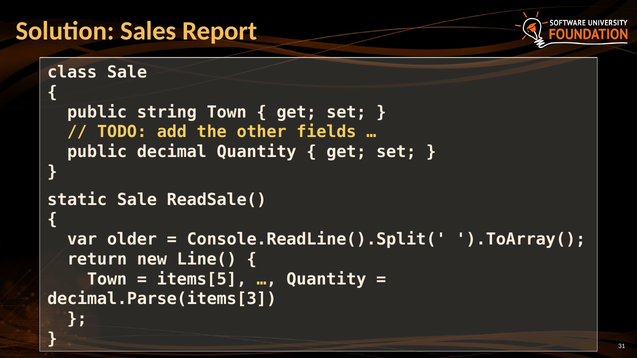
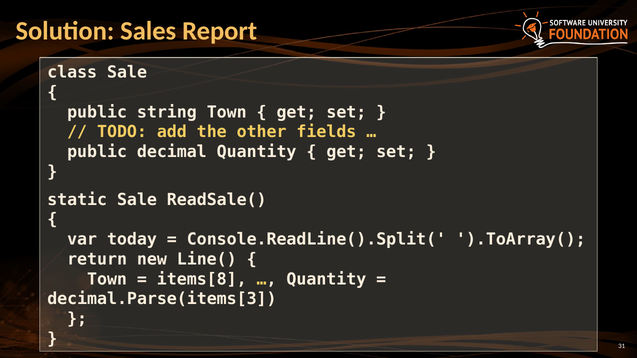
older: older -> today (132, 240)
items[5: items[5 -> items[8 (202, 279)
